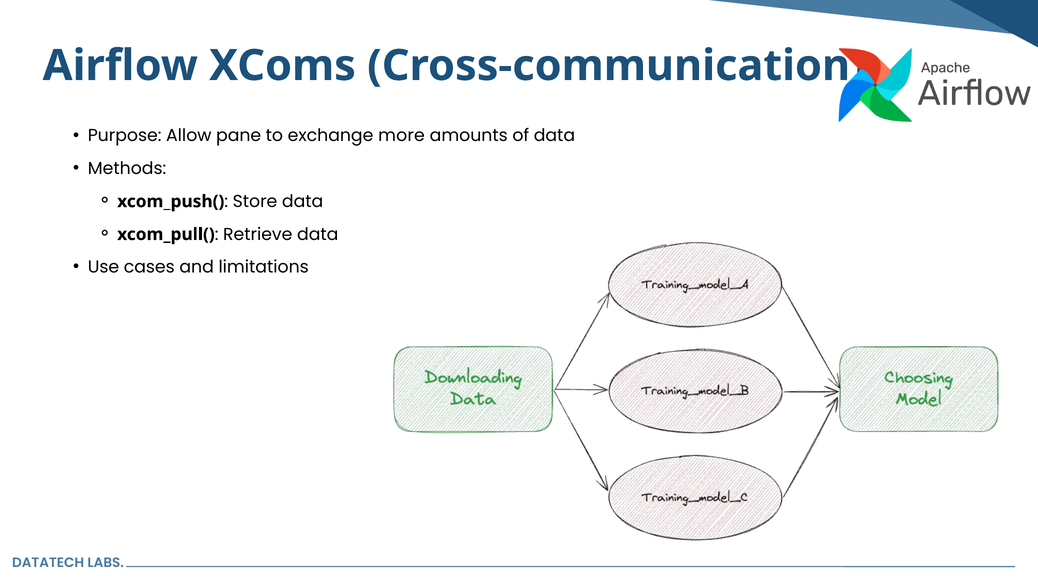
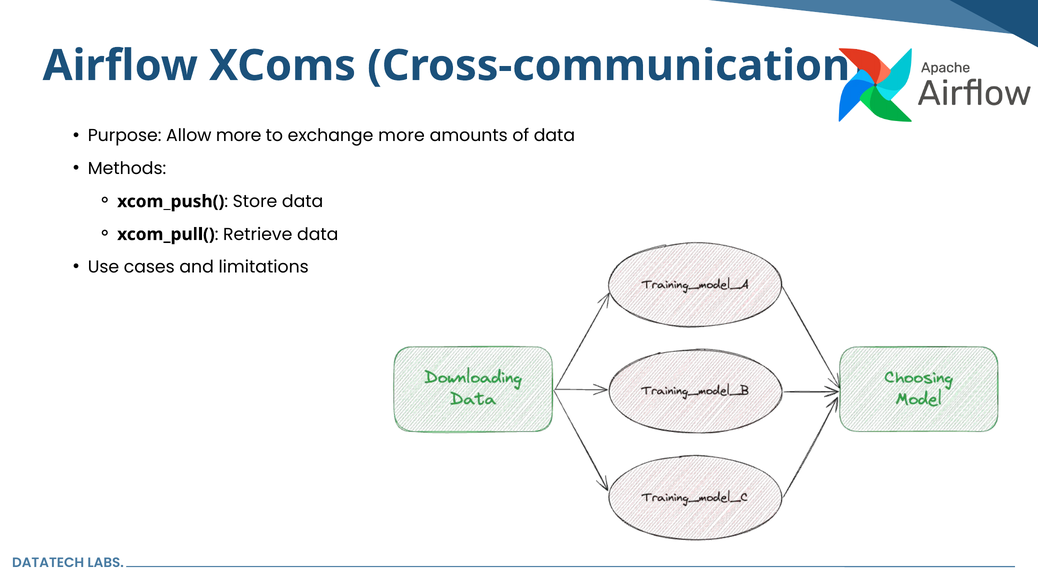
Allow pane: pane -> more (239, 136)
